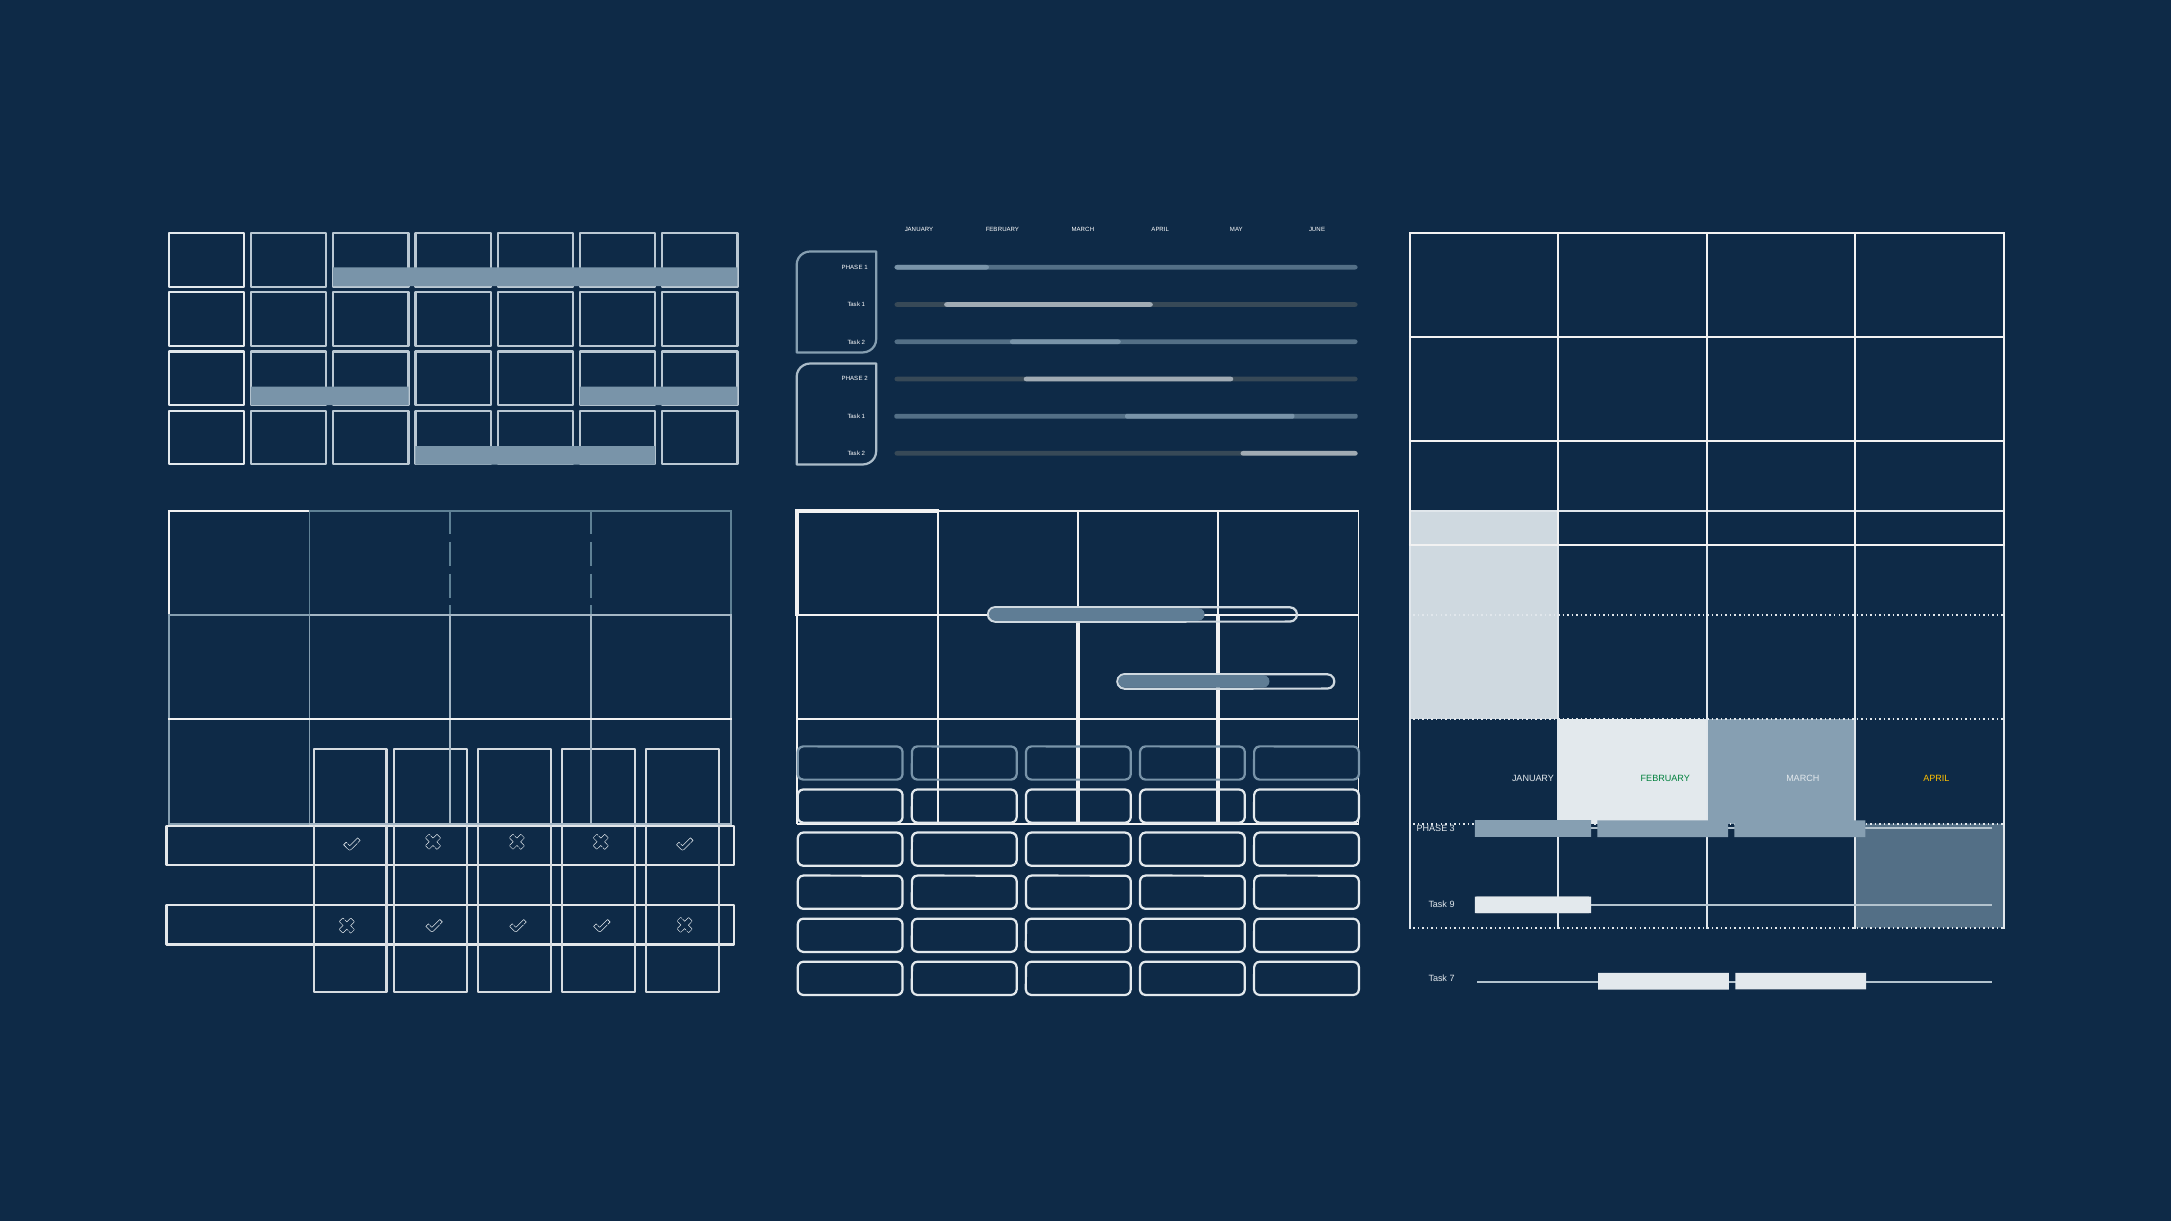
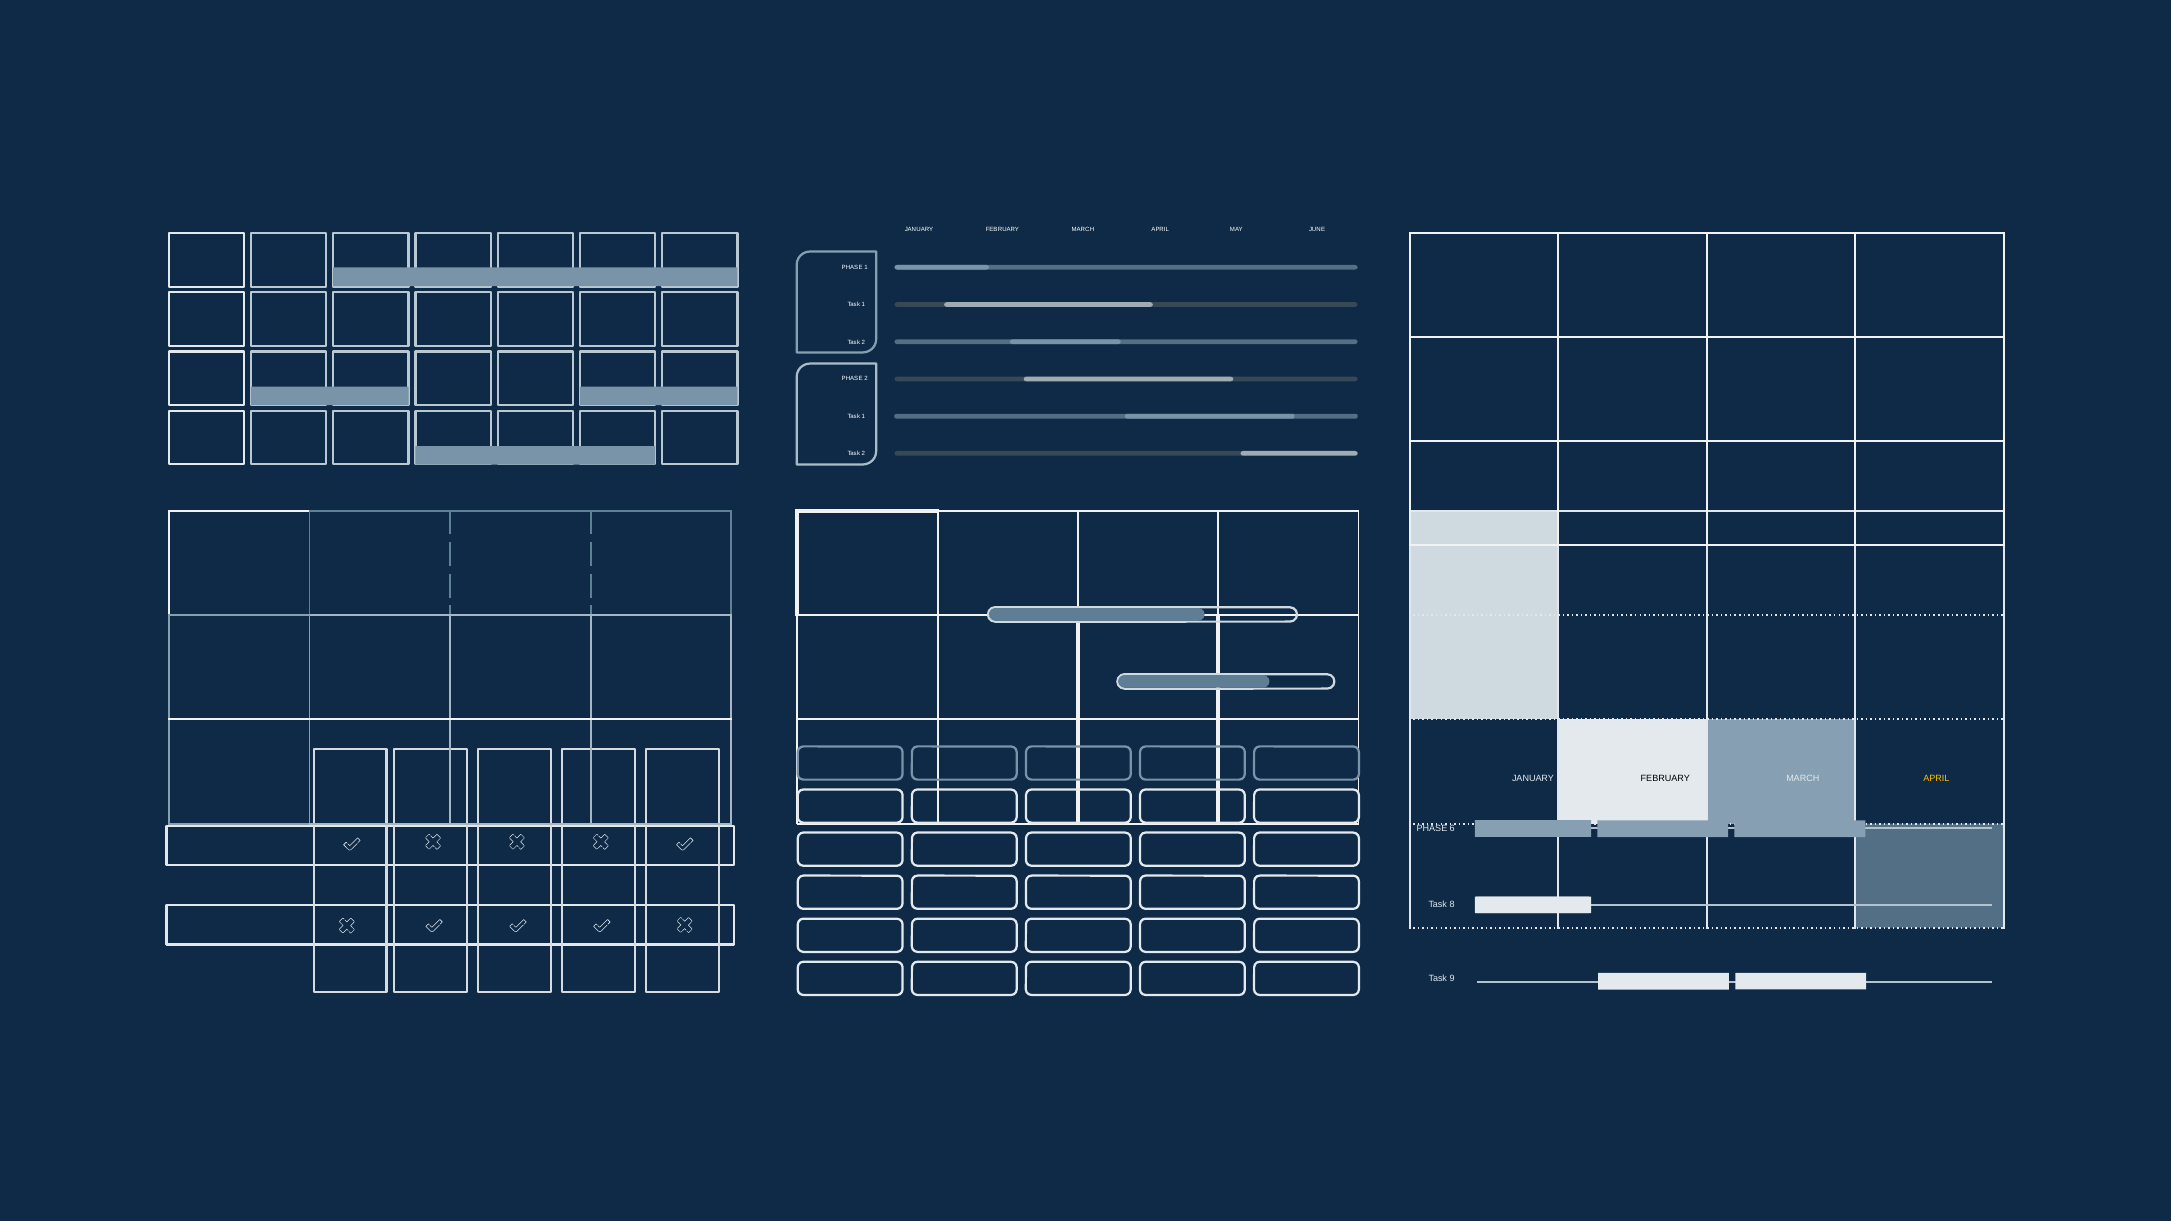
FEBRUARY colour: green -> black (1665, 779)
3: 3 -> 6 (1452, 829)
9: 9 -> 8 (1452, 904)
7: 7 -> 9 (1452, 979)
